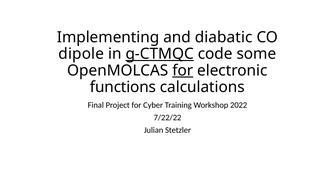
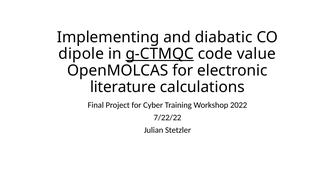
some: some -> value (256, 54)
for underline: present -> none (183, 70)
functions: functions -> literature (123, 87)
